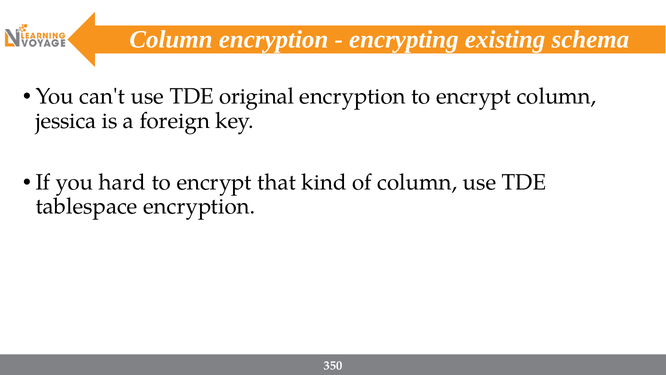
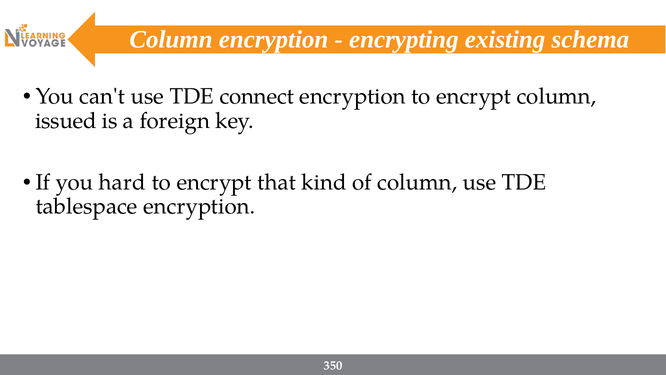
original: original -> connect (257, 97)
jessica: jessica -> issued (66, 121)
